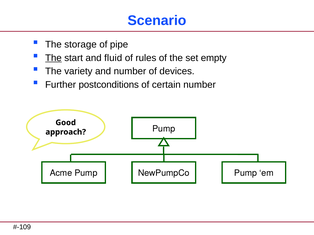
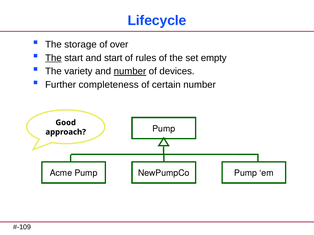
Scenario: Scenario -> Lifecycle (157, 21)
pipe: pipe -> over (119, 45)
and fluid: fluid -> start (113, 58)
number underline: none -> present (130, 71)
postconditions: postconditions -> completeness (109, 85)
